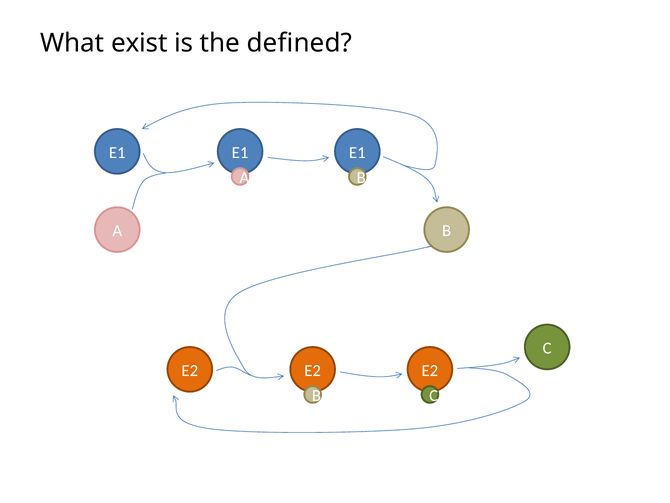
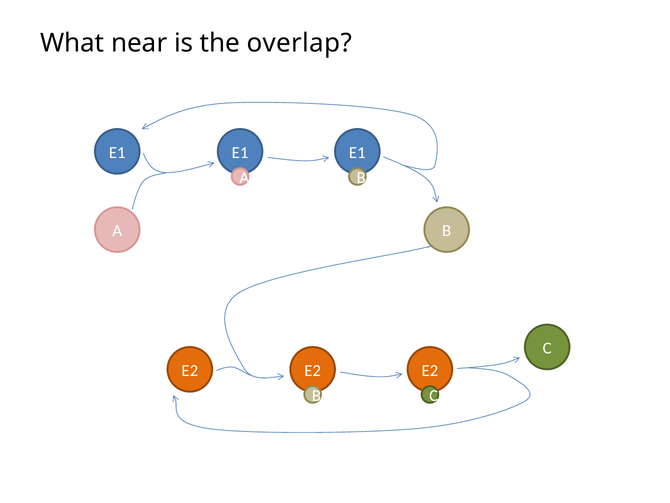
exist: exist -> near (139, 43)
defined: defined -> overlap (299, 43)
